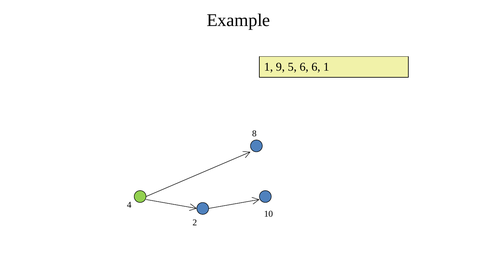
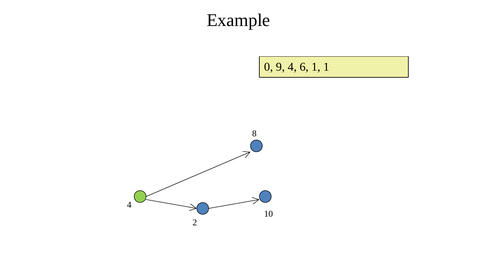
1: 1 -> 0 (269, 67)
9 5: 5 -> 4 (292, 67)
6 6: 6 -> 1 (316, 67)
